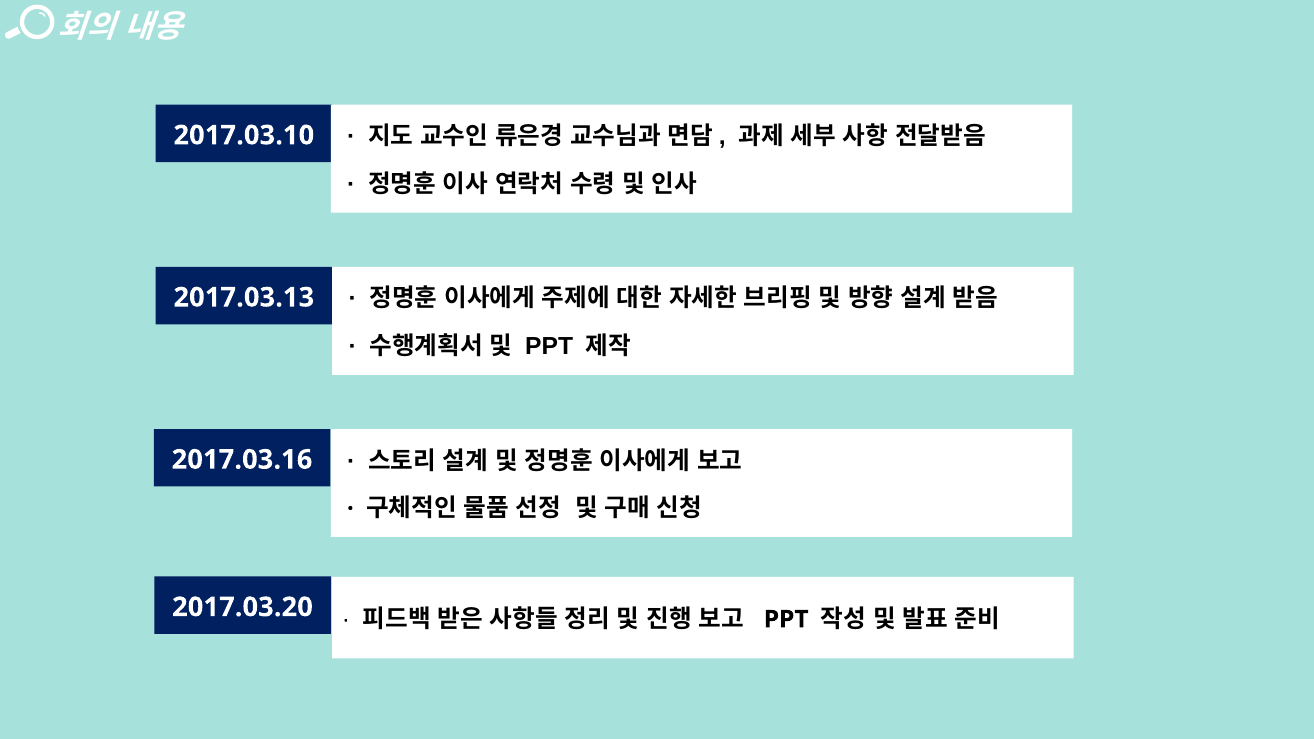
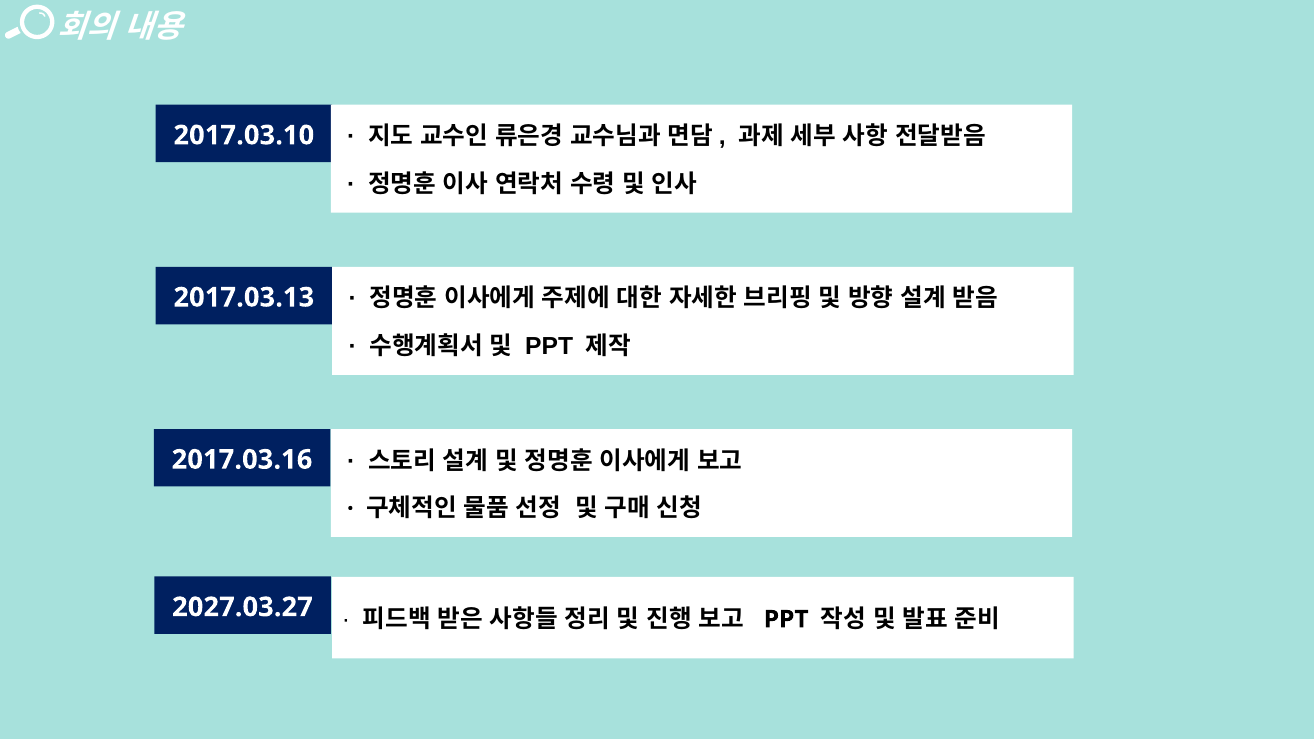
2017.03.20: 2017.03.20 -> 2027.03.27 (242, 607)
